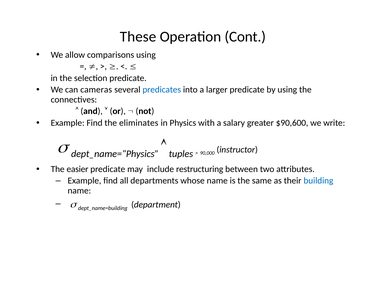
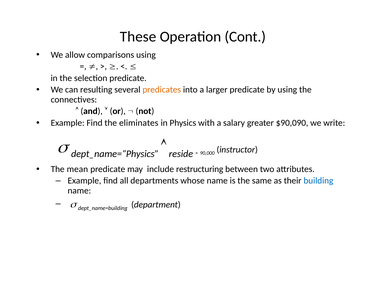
cameras: cameras -> resulting (96, 90)
predicates colour: blue -> orange (162, 90)
$90,600: $90,600 -> $90,090 (292, 123)
tuples: tuples -> reside (181, 154)
easier: easier -> mean (77, 169)
